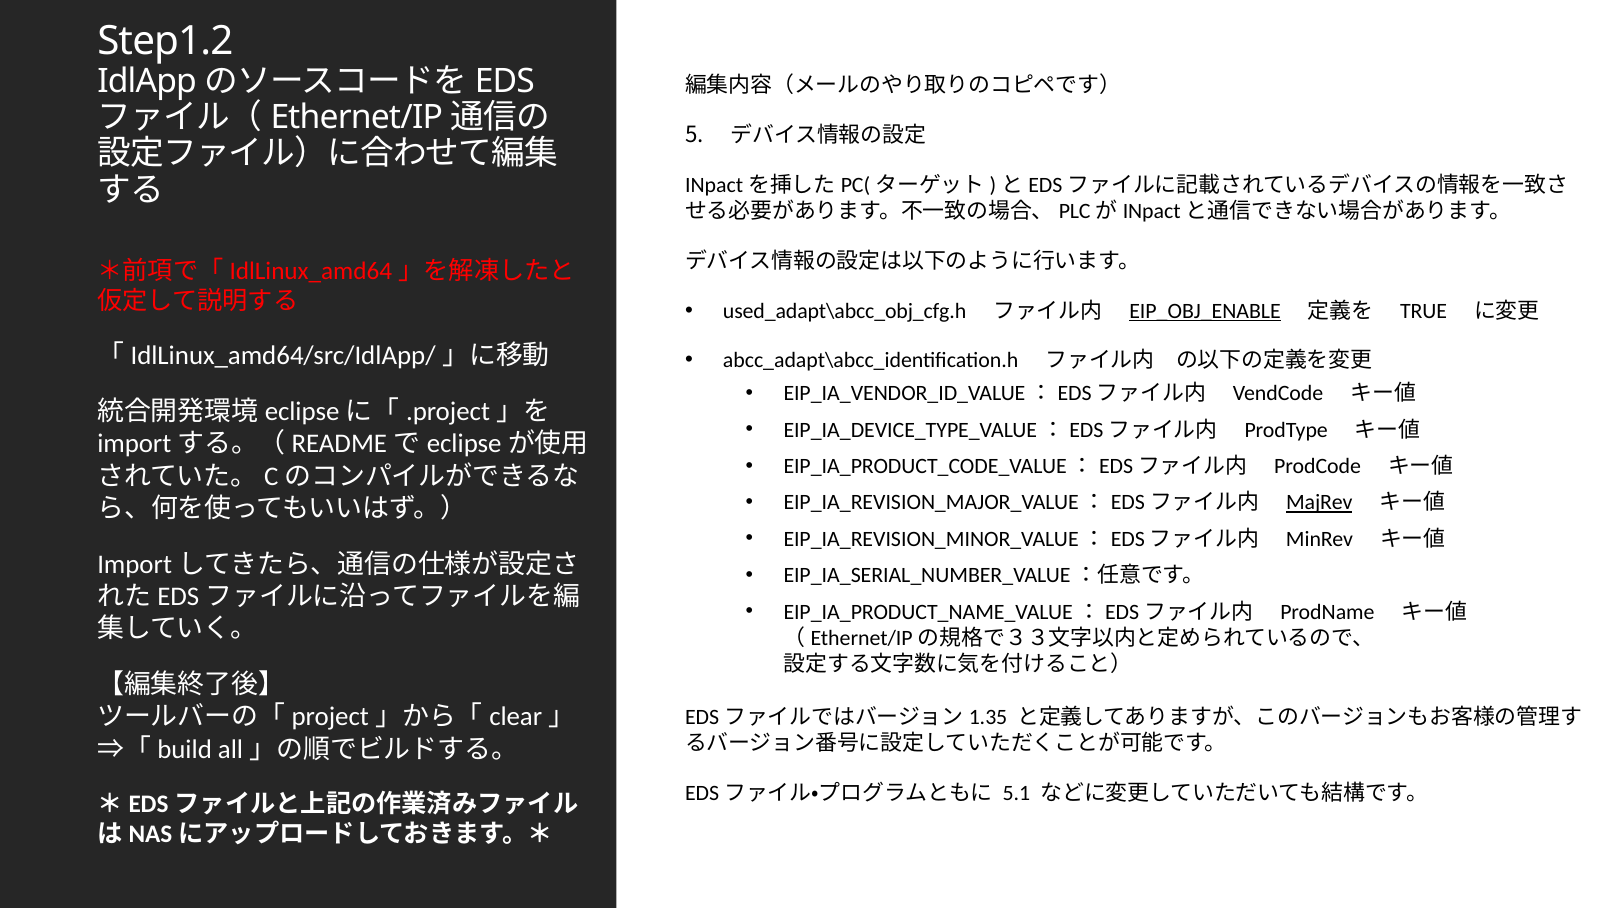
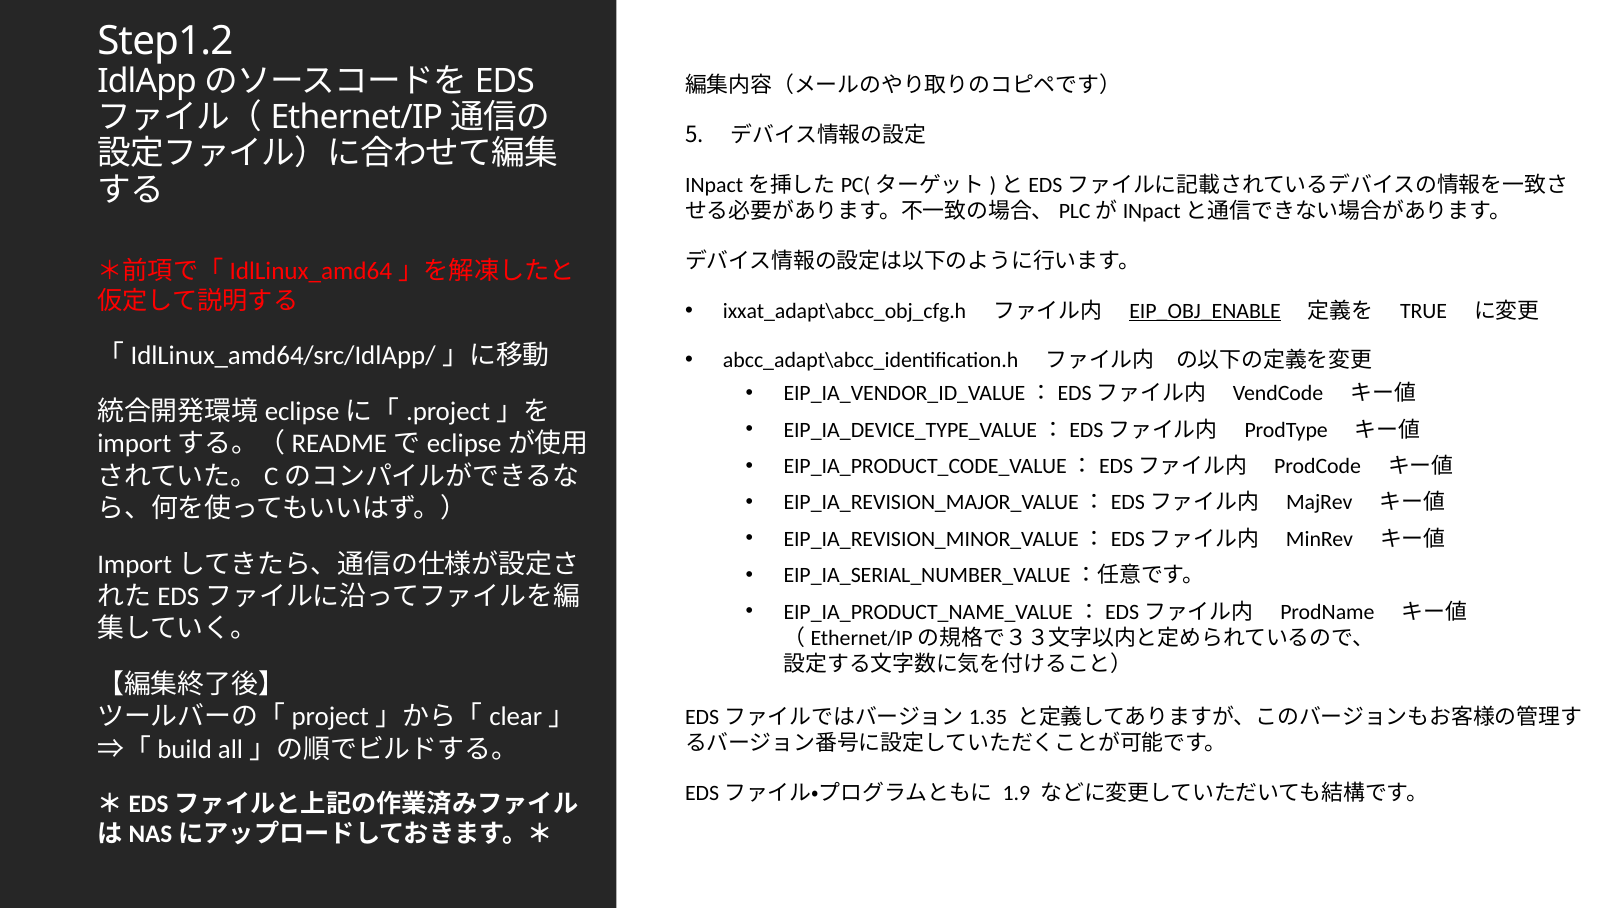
used_adapt\abcc_obj_cfg.h: used_adapt\abcc_obj_cfg.h -> ixxat_adapt\abcc_obj_cfg.h (845, 311)
MajRev underline: present -> none (1319, 503)
5.1: 5.1 -> 1.9 (1016, 794)
